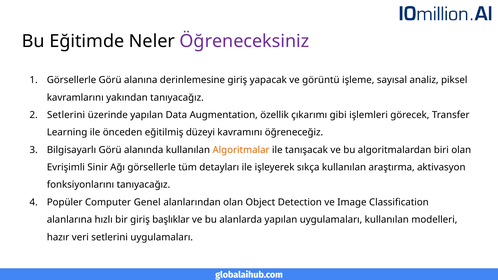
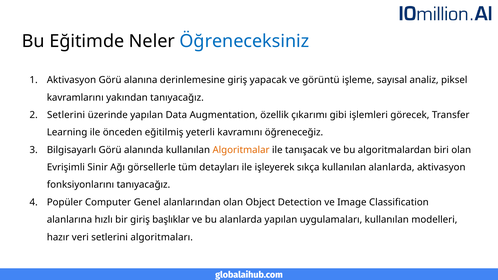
Öğreneceksiniz colour: purple -> blue (244, 41)
Görsellerle: Görsellerle -> Aktivasyon (71, 80)
düzeyi: düzeyi -> yeterli (200, 132)
kullanılan araştırma: araştırma -> alanlarda (392, 167)
setlerini uygulamaları: uygulamaları -> algoritmaları (162, 237)
